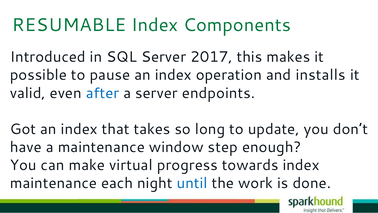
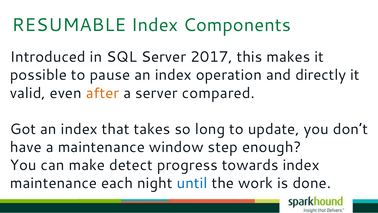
installs: installs -> directly (321, 75)
after colour: blue -> orange (102, 93)
endpoints: endpoints -> compared (218, 93)
virtual: virtual -> detect (131, 165)
